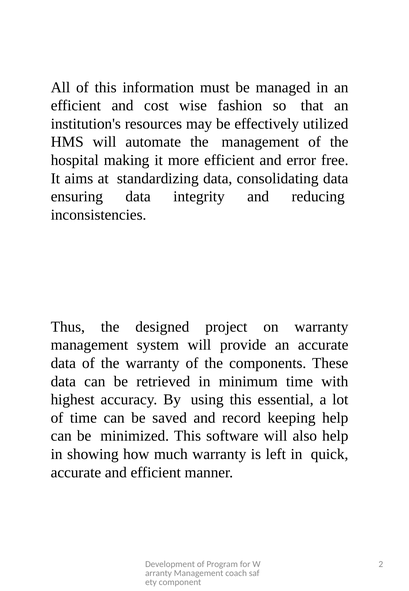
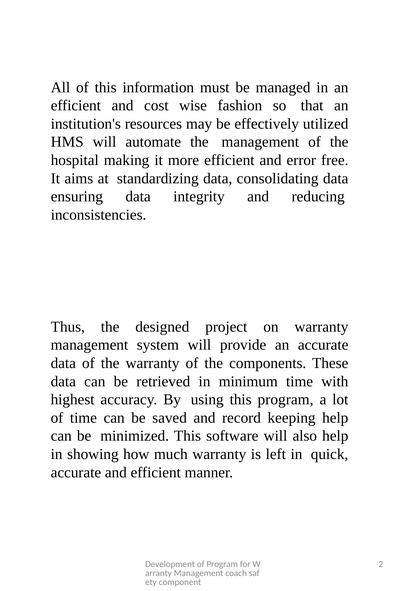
this essential: essential -> program (286, 399)
